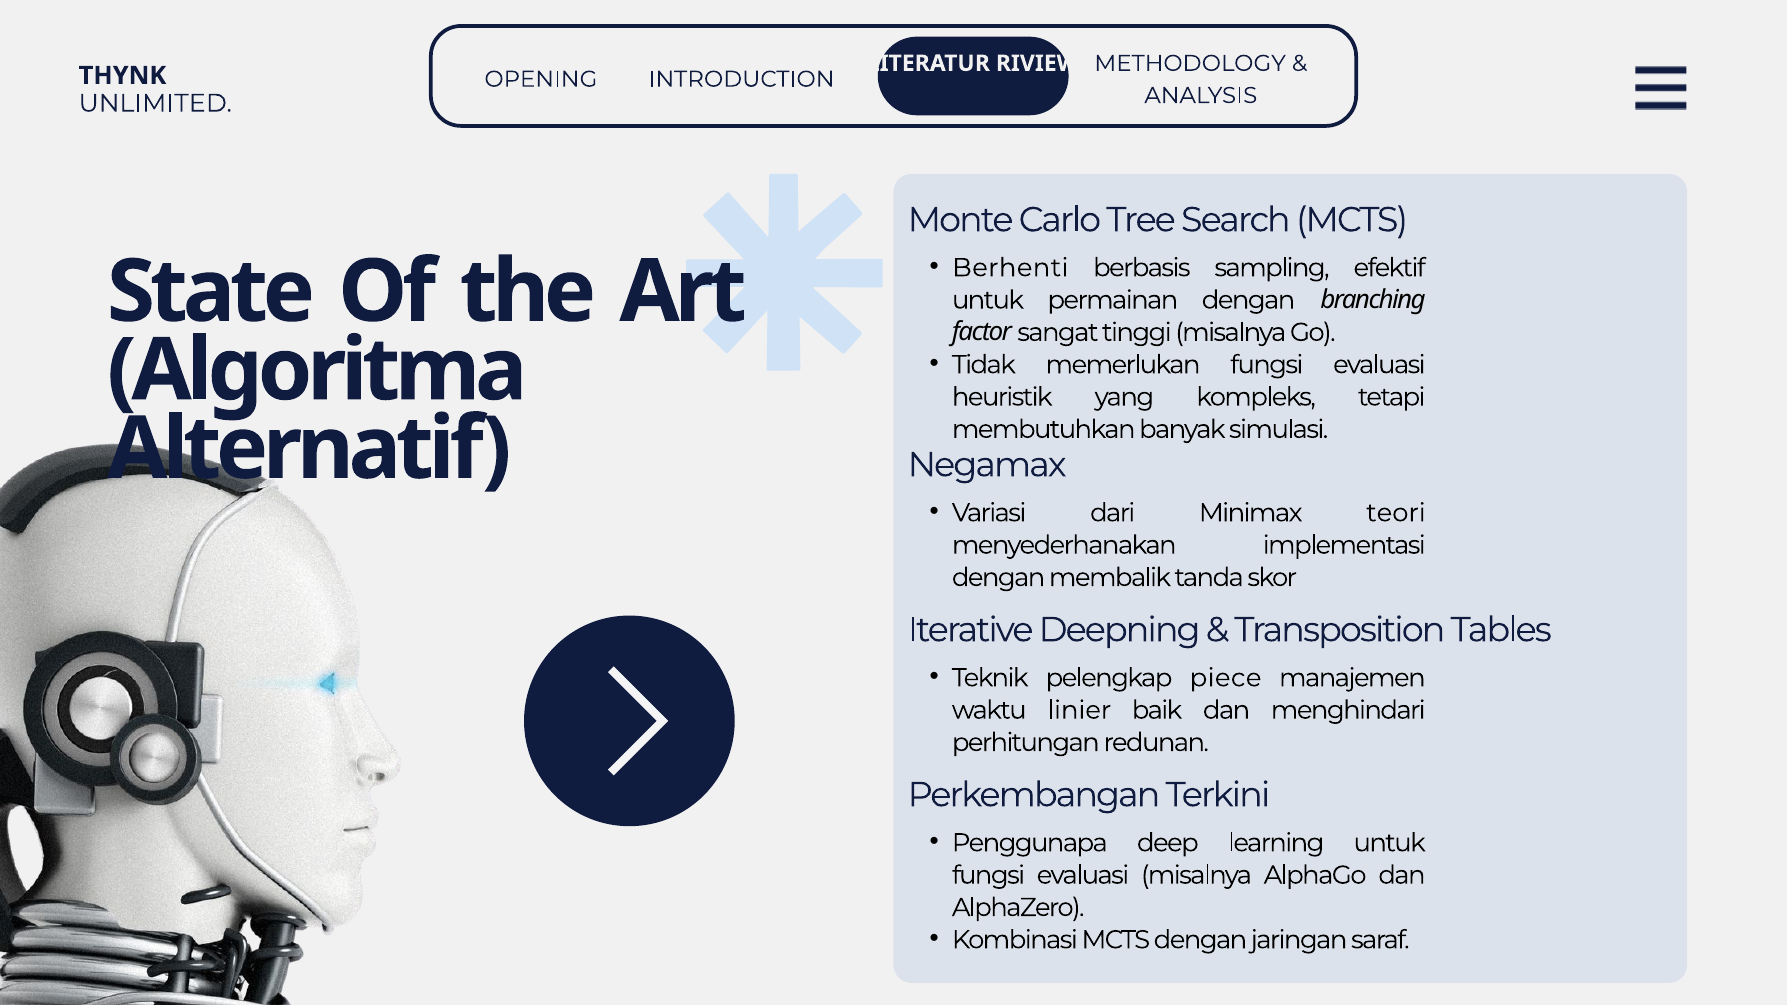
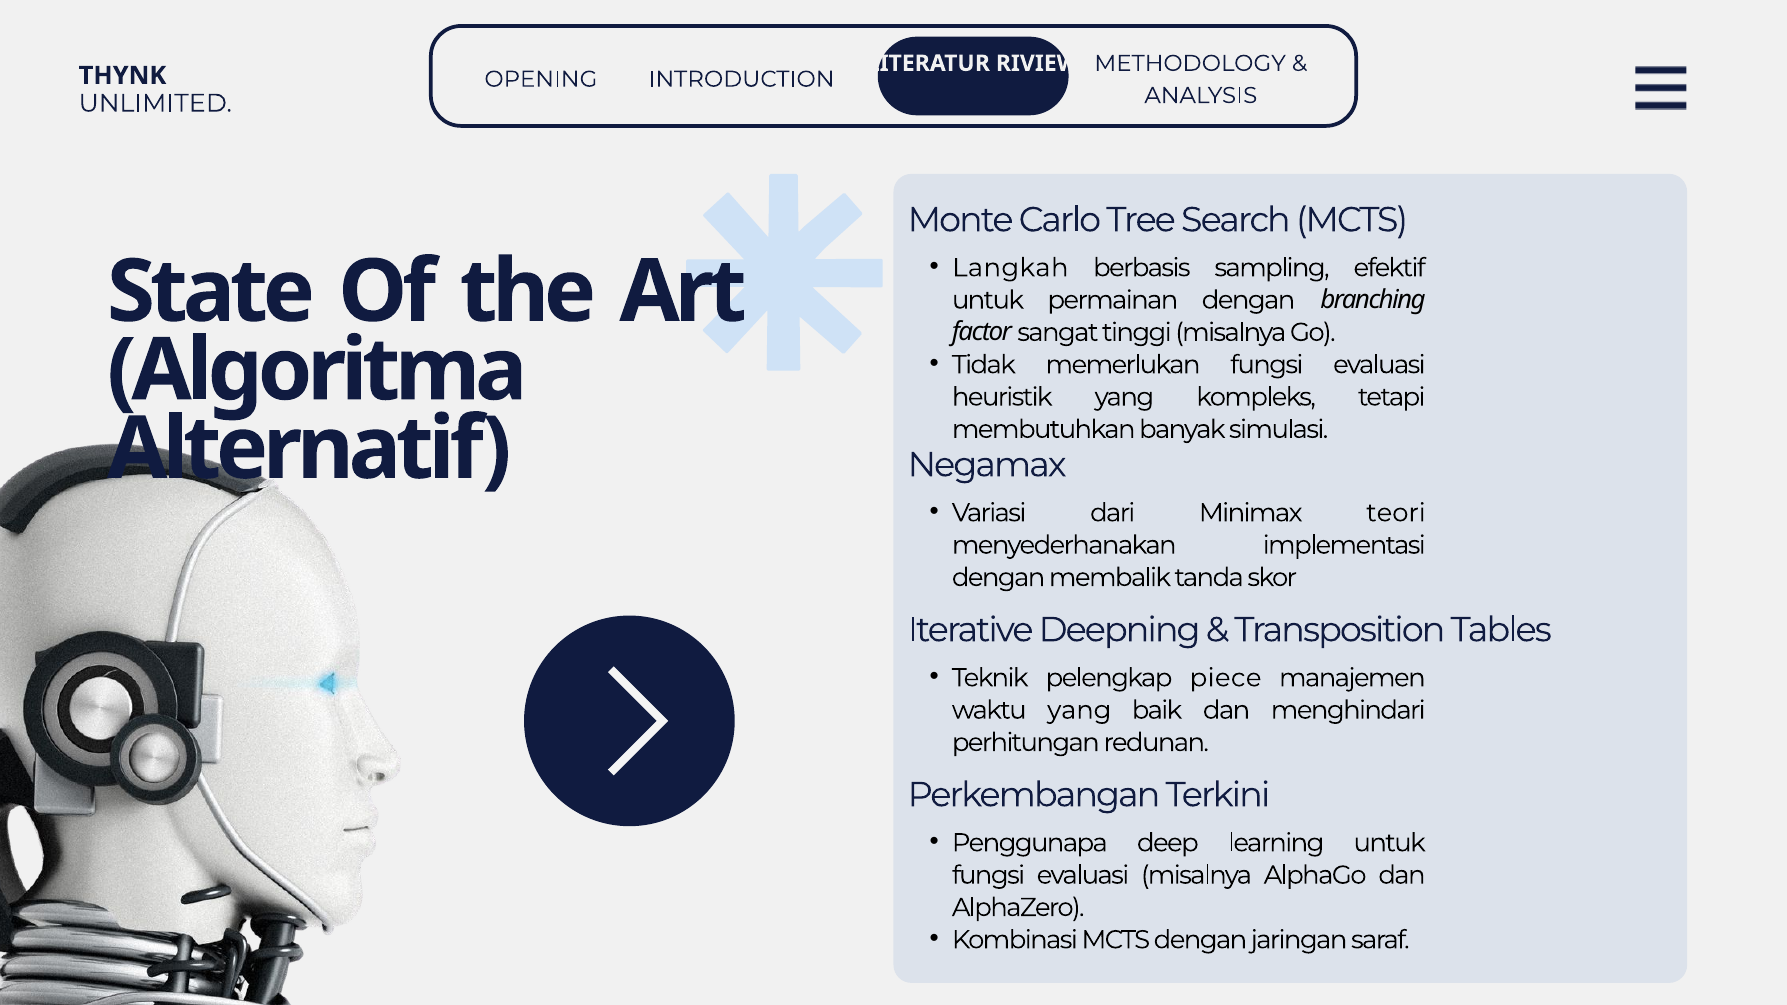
Berhenti: Berhenti -> Langkah (1010, 268)
waktu linier: linier -> yang (1079, 710)
